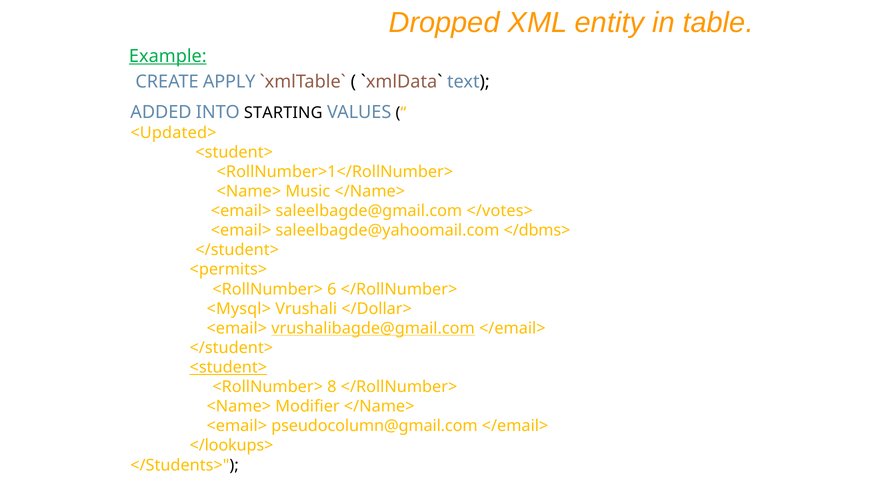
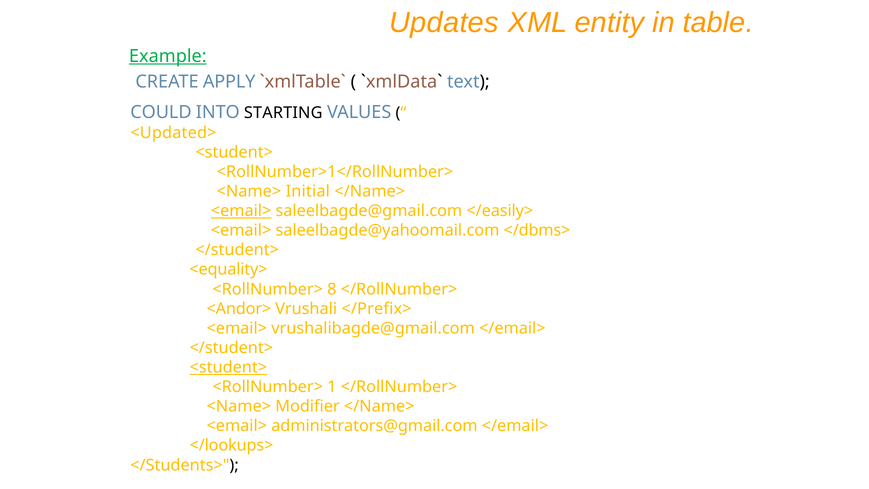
Dropped: Dropped -> Updates (444, 23)
ADDED: ADDED -> COULD (161, 112)
Music: Music -> Initial (308, 191)
<email> underline: none -> present (241, 211)
</votes>: </votes> -> </easily> (500, 211)
<permits>: <permits> -> <equality> (228, 269)
6: 6 -> 8 (332, 289)
<Mysql>: <Mysql> -> <Andor> (239, 309)
</Dollar>: </Dollar> -> </Prefix> (377, 309)
vrushalibagde@gmail.com underline: present -> none (373, 328)
8: 8 -> 1 (332, 387)
pseudocolumn@gmail.com: pseudocolumn@gmail.com -> administrators@gmail.com (374, 426)
